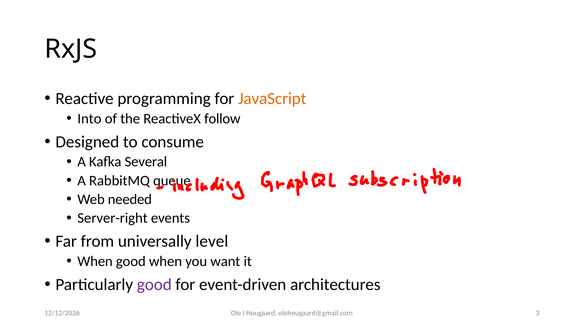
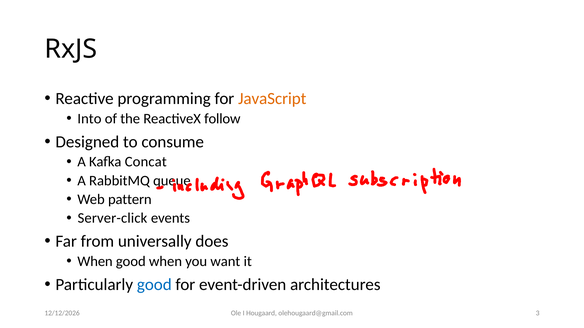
Several: Several -> Concat (146, 162)
needed: needed -> pattern (130, 200)
Server-right: Server-right -> Server-click (112, 218)
level: level -> does (212, 242)
good colour: purple -> blue (154, 285)
